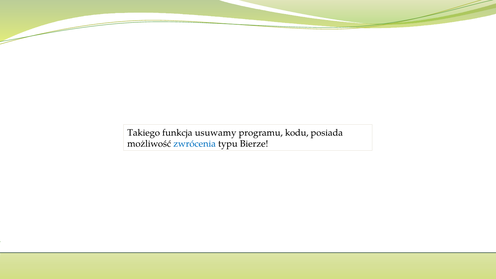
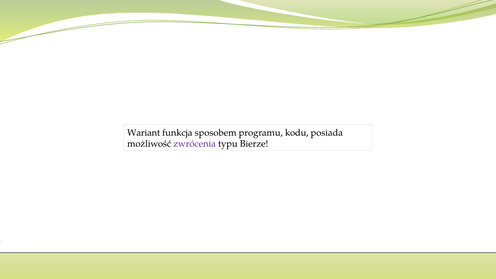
Takiego: Takiego -> Wariant (144, 133)
usuwamy: usuwamy -> sposobem (216, 133)
zwrócenia colour: blue -> purple (195, 144)
